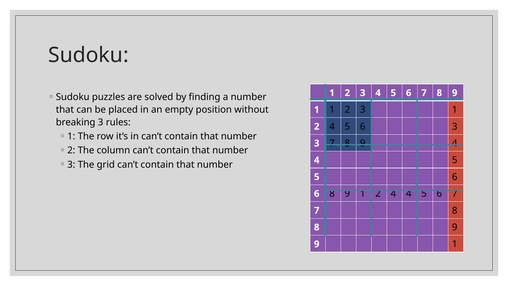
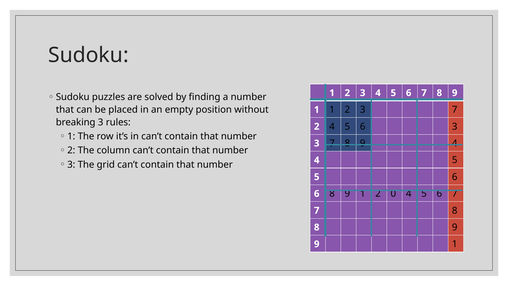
2 3 1: 1 -> 7 (455, 110)
9 1 2 4: 4 -> 0 (393, 194)
